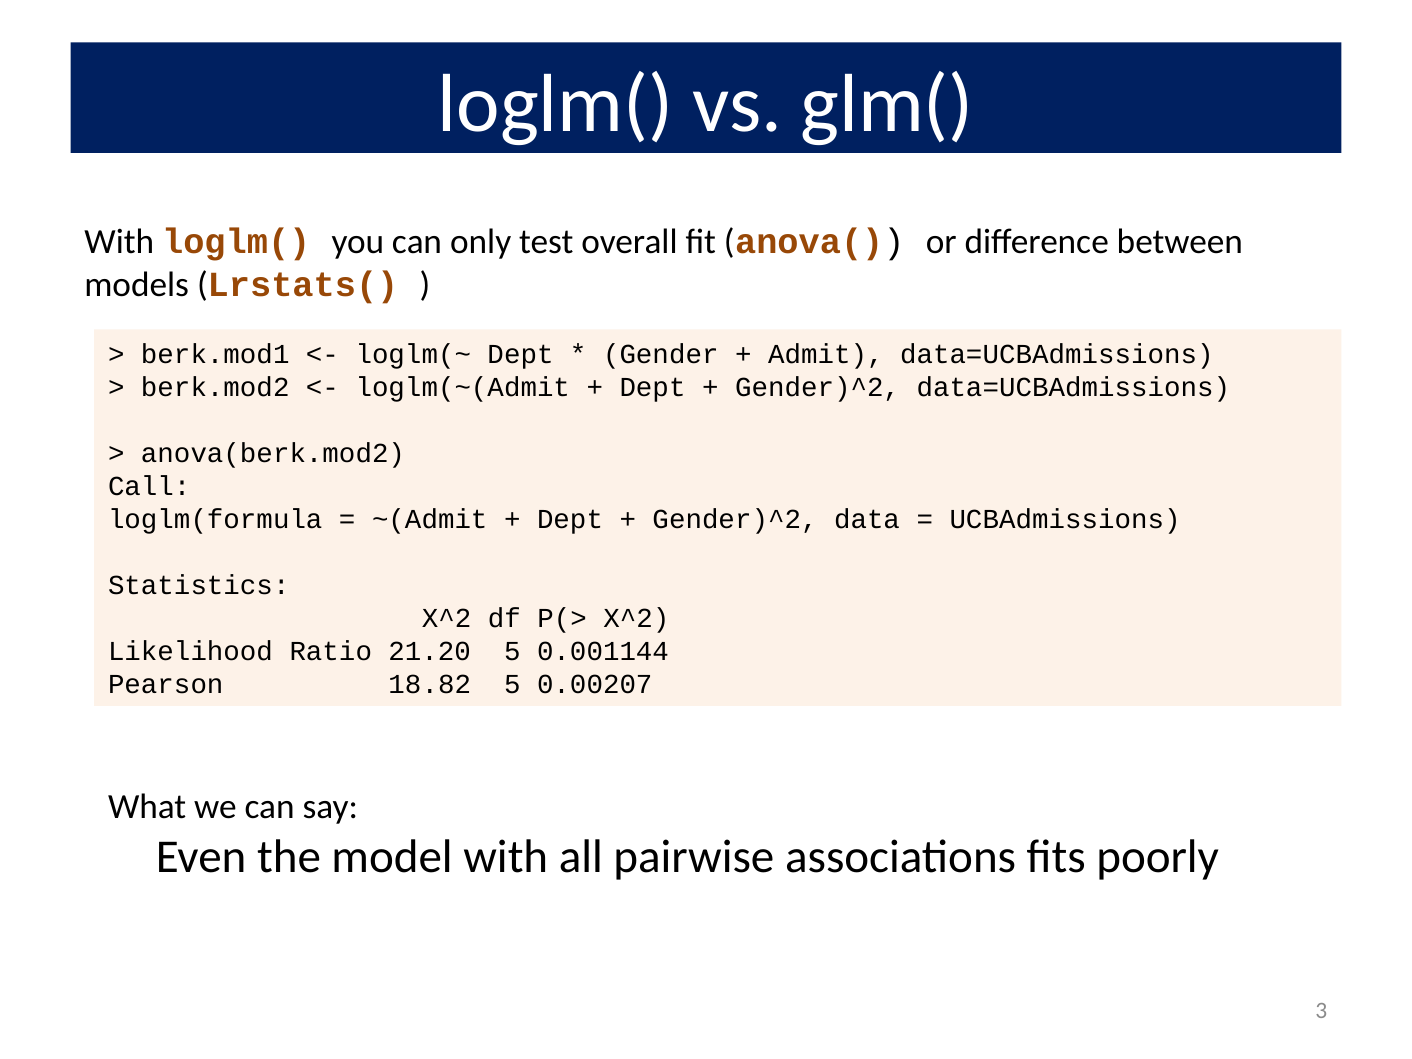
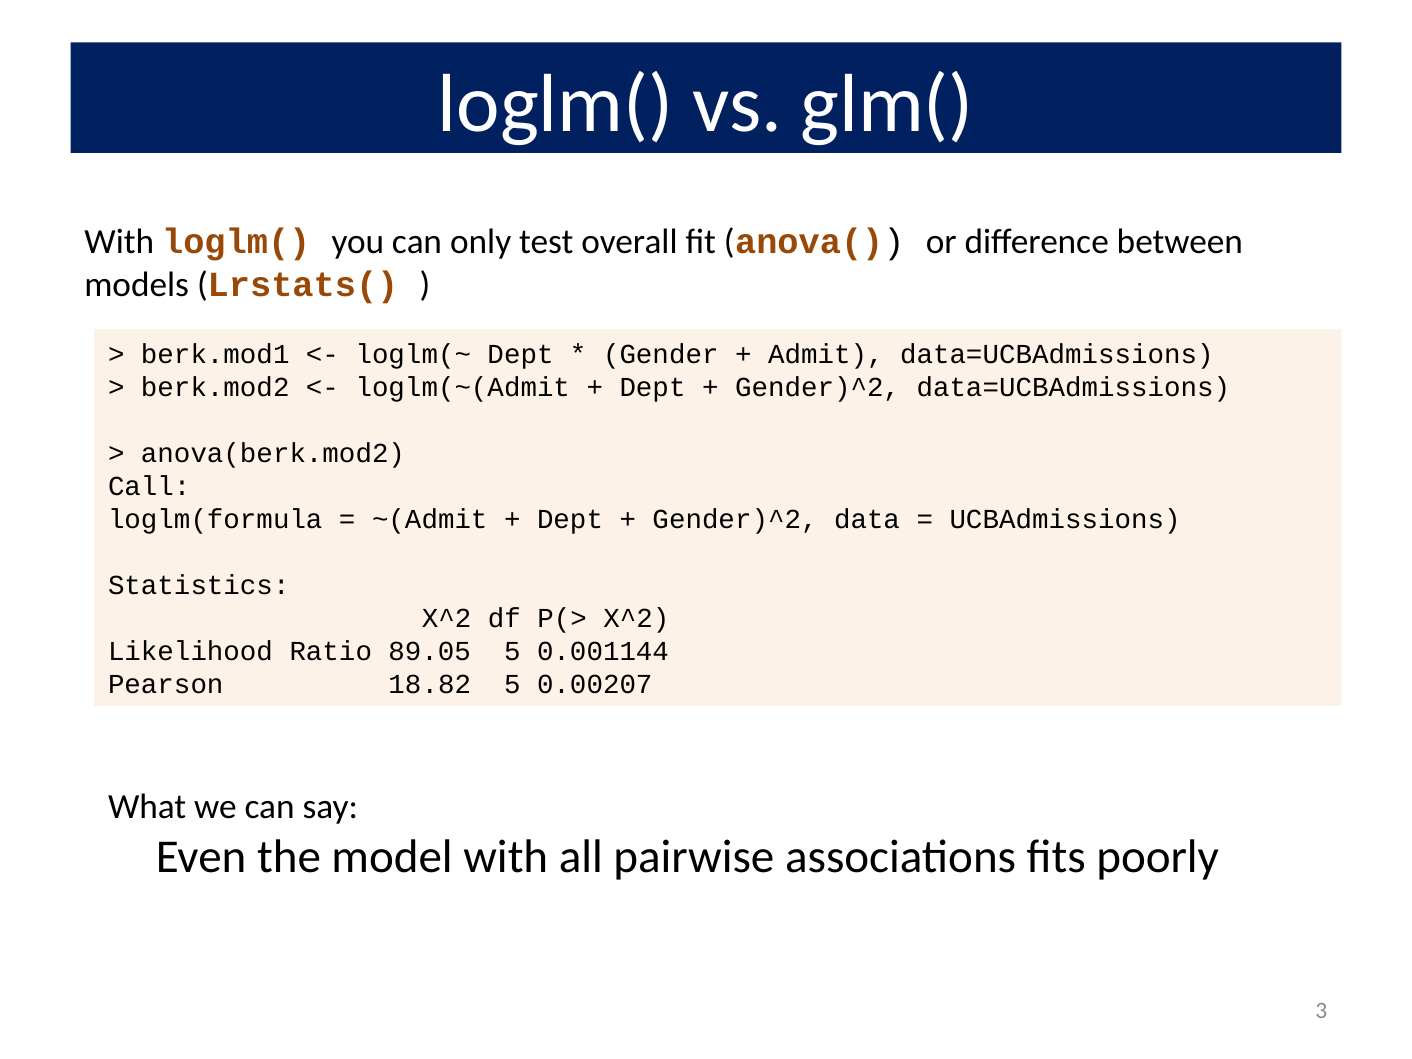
21.20: 21.20 -> 89.05 (430, 652)
